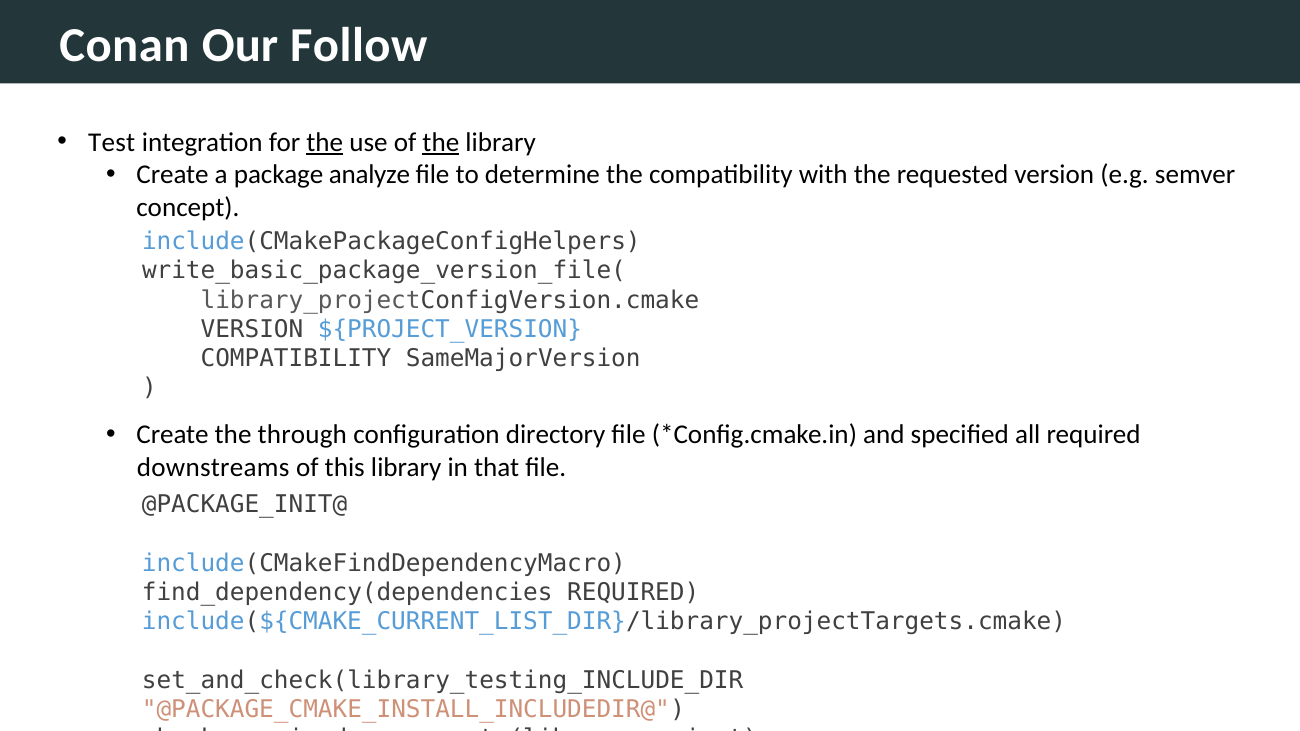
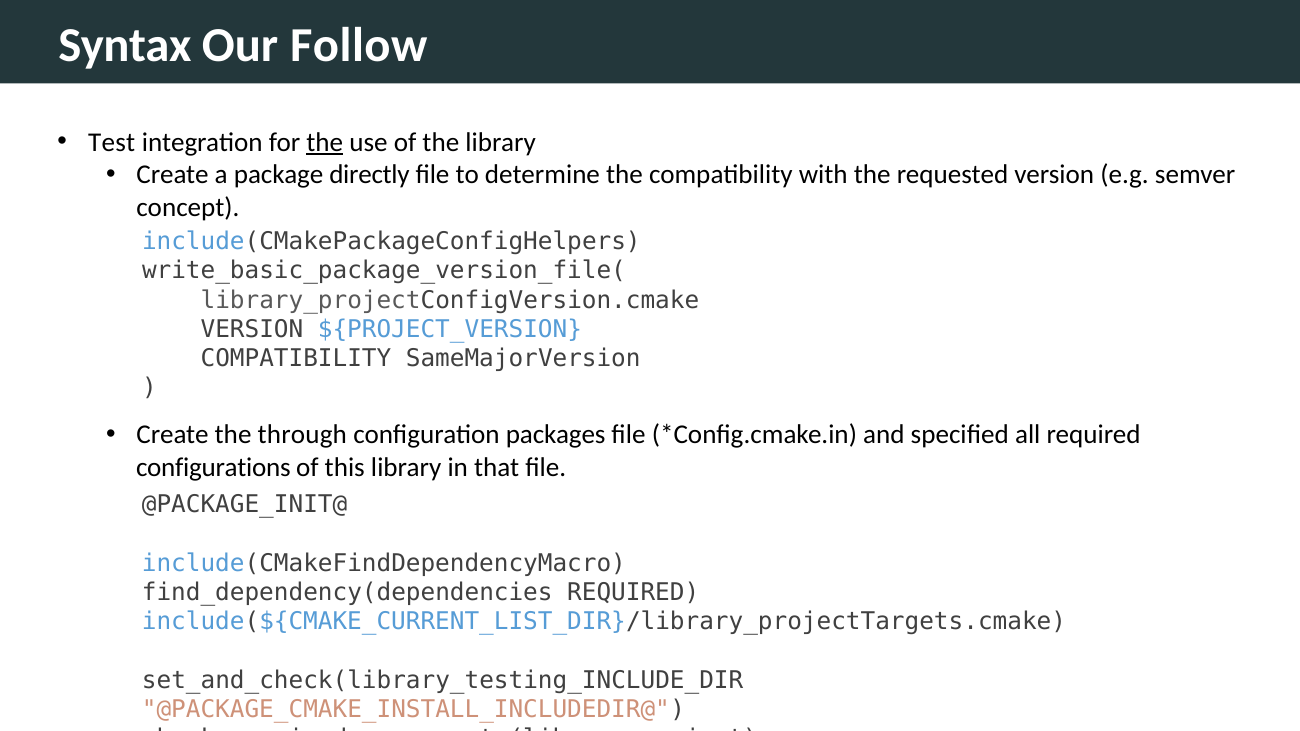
Conan: Conan -> Syntax (125, 45)
the underline: present -> none (441, 142)
analyze: analyze -> directly (369, 175)
directory: directory -> packages (556, 435)
downstreams: downstreams -> configurations (213, 468)
